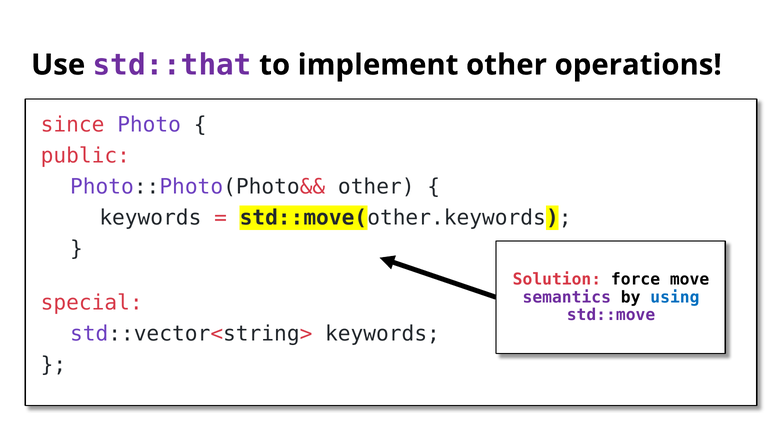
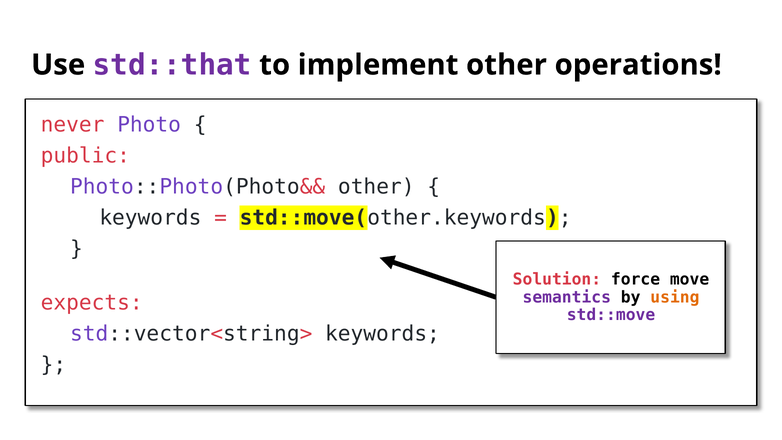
since: since -> never (73, 125)
using colour: blue -> orange (675, 297)
special: special -> expects (92, 303)
